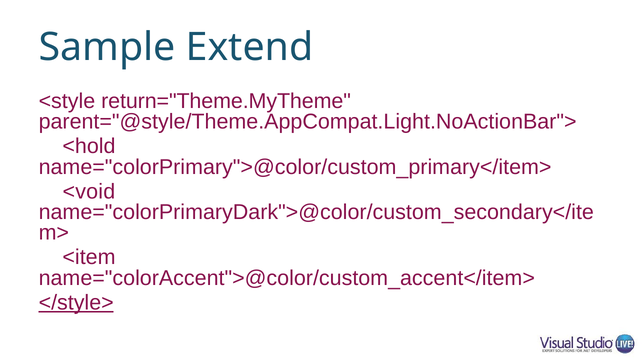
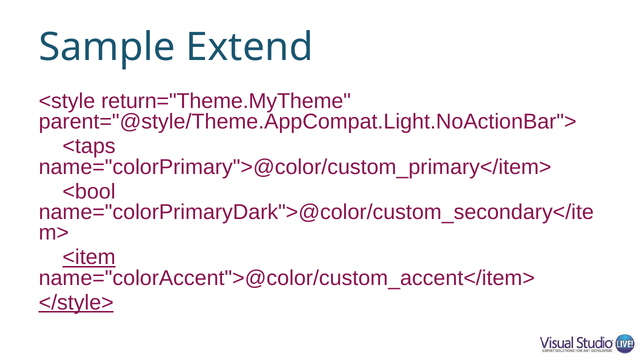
<hold: <hold -> <taps (89, 147)
<void: <void -> <bool (89, 192)
<item underline: none -> present (89, 258)
